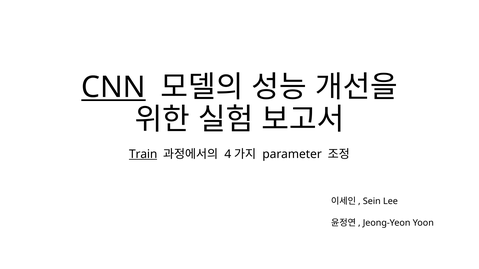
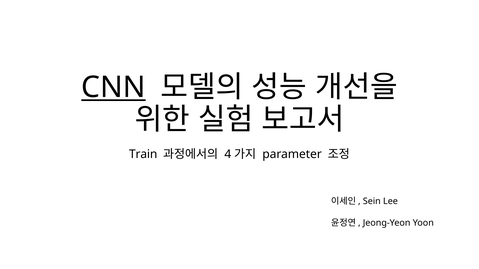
Train underline: present -> none (143, 154)
